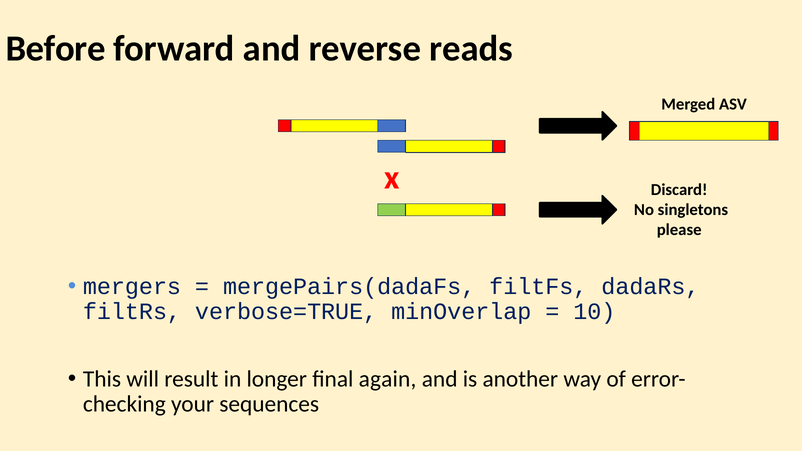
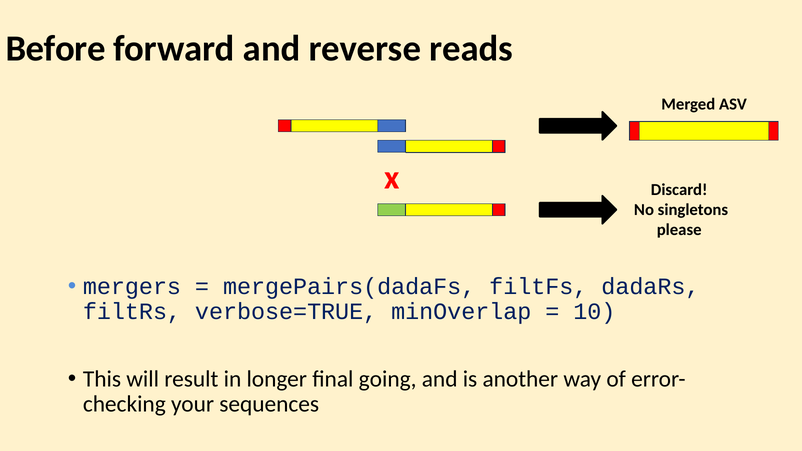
again: again -> going (388, 379)
